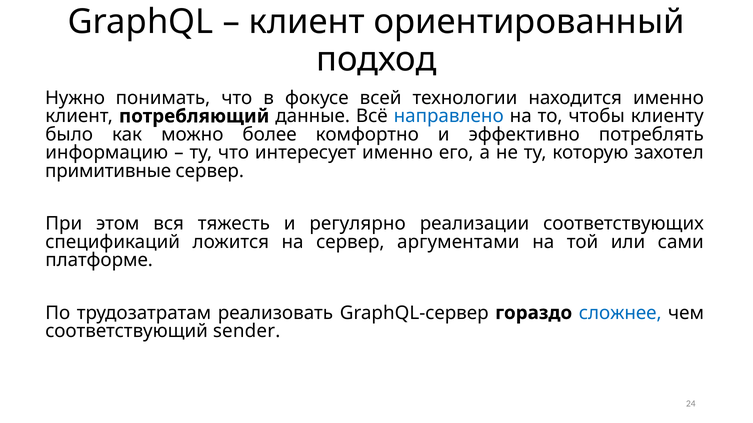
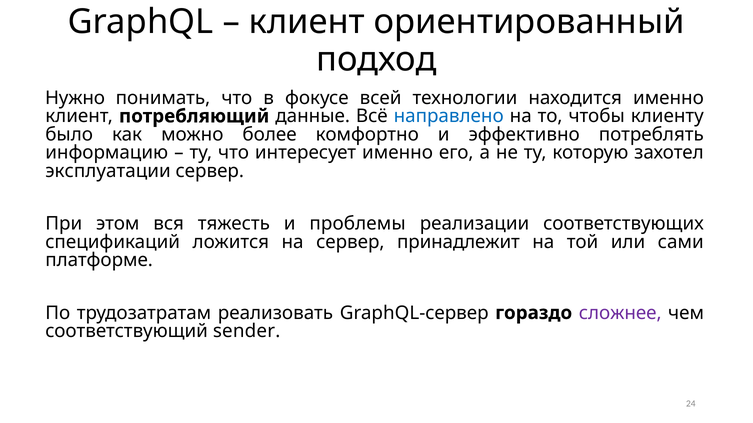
примитивные: примитивные -> эксплуатации (108, 171)
регулярно: регулярно -> проблемы (358, 224)
аргументами: аргументами -> принадлежит (458, 242)
сложнее colour: blue -> purple (620, 313)
